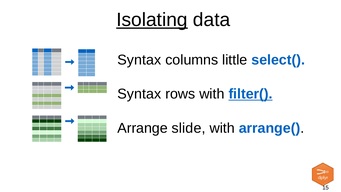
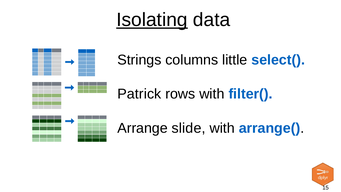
Syntax: Syntax -> Strings (139, 60)
Syntax: Syntax -> Patrick (139, 94)
filter( underline: present -> none (251, 94)
